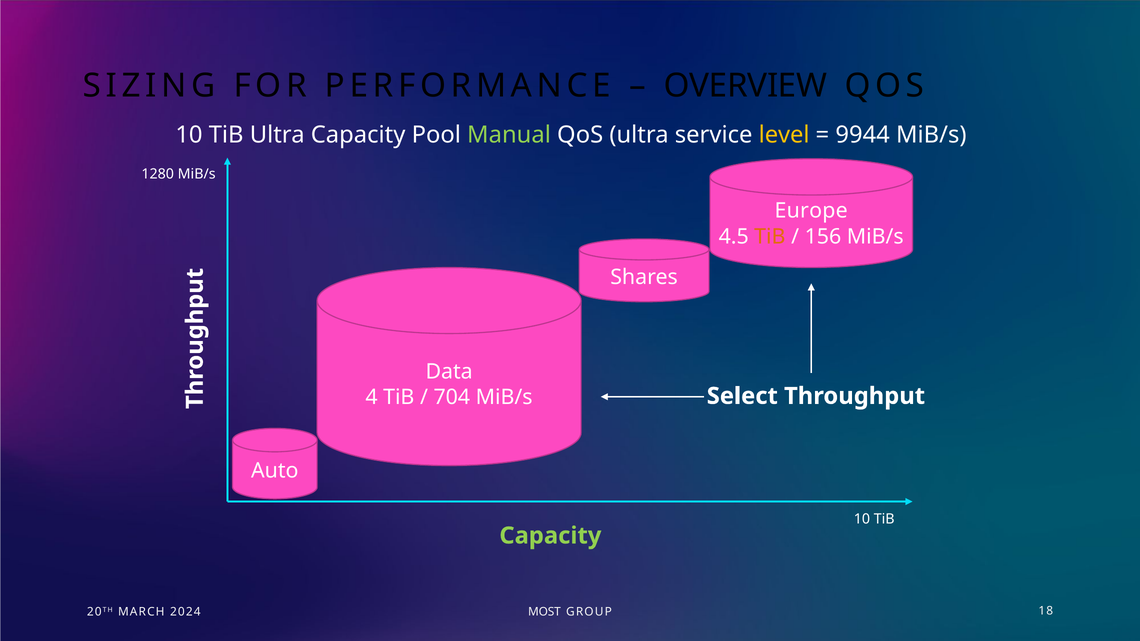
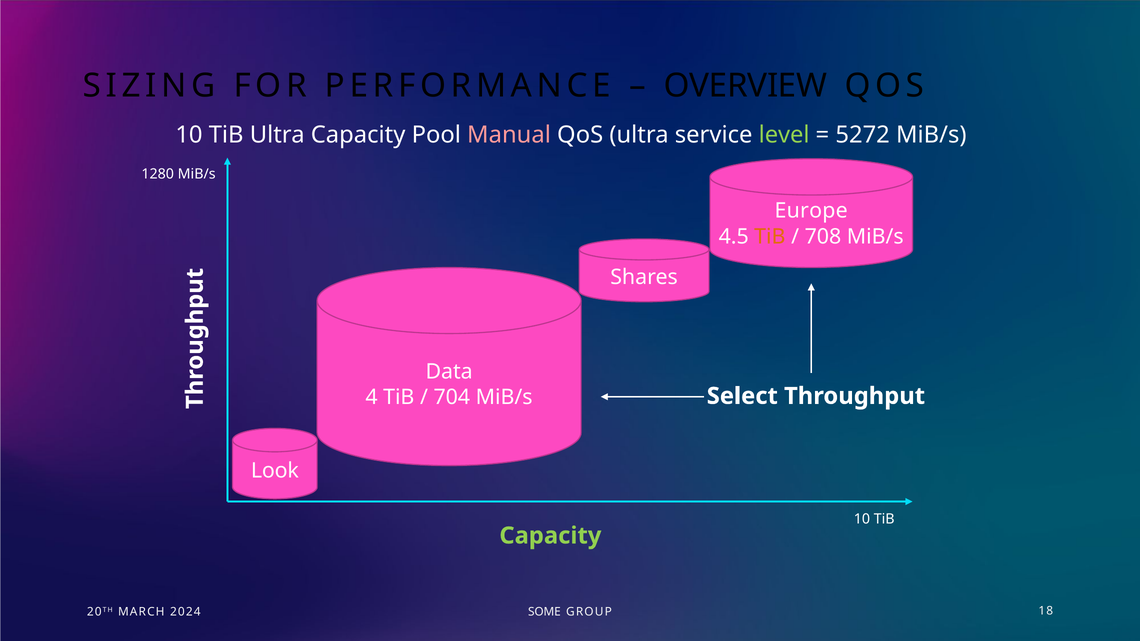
Manual colour: light green -> pink (509, 135)
level colour: yellow -> light green (784, 135)
9944: 9944 -> 5272 (863, 135)
156: 156 -> 708 (823, 237)
Auto: Auto -> Look (275, 471)
MOST: MOST -> SOME (544, 612)
